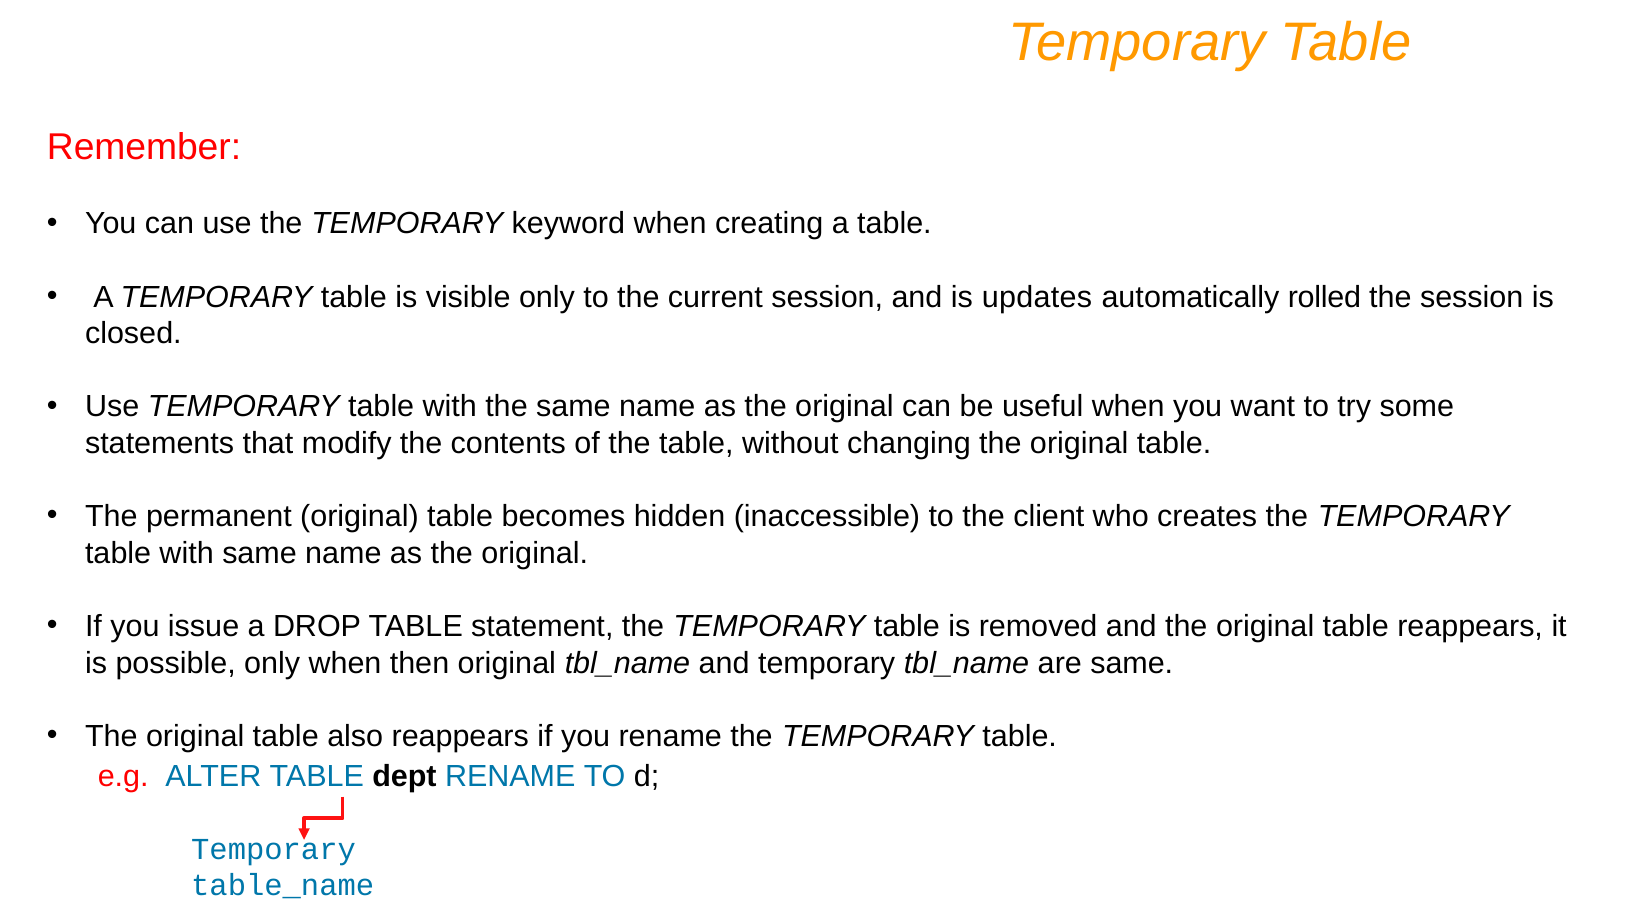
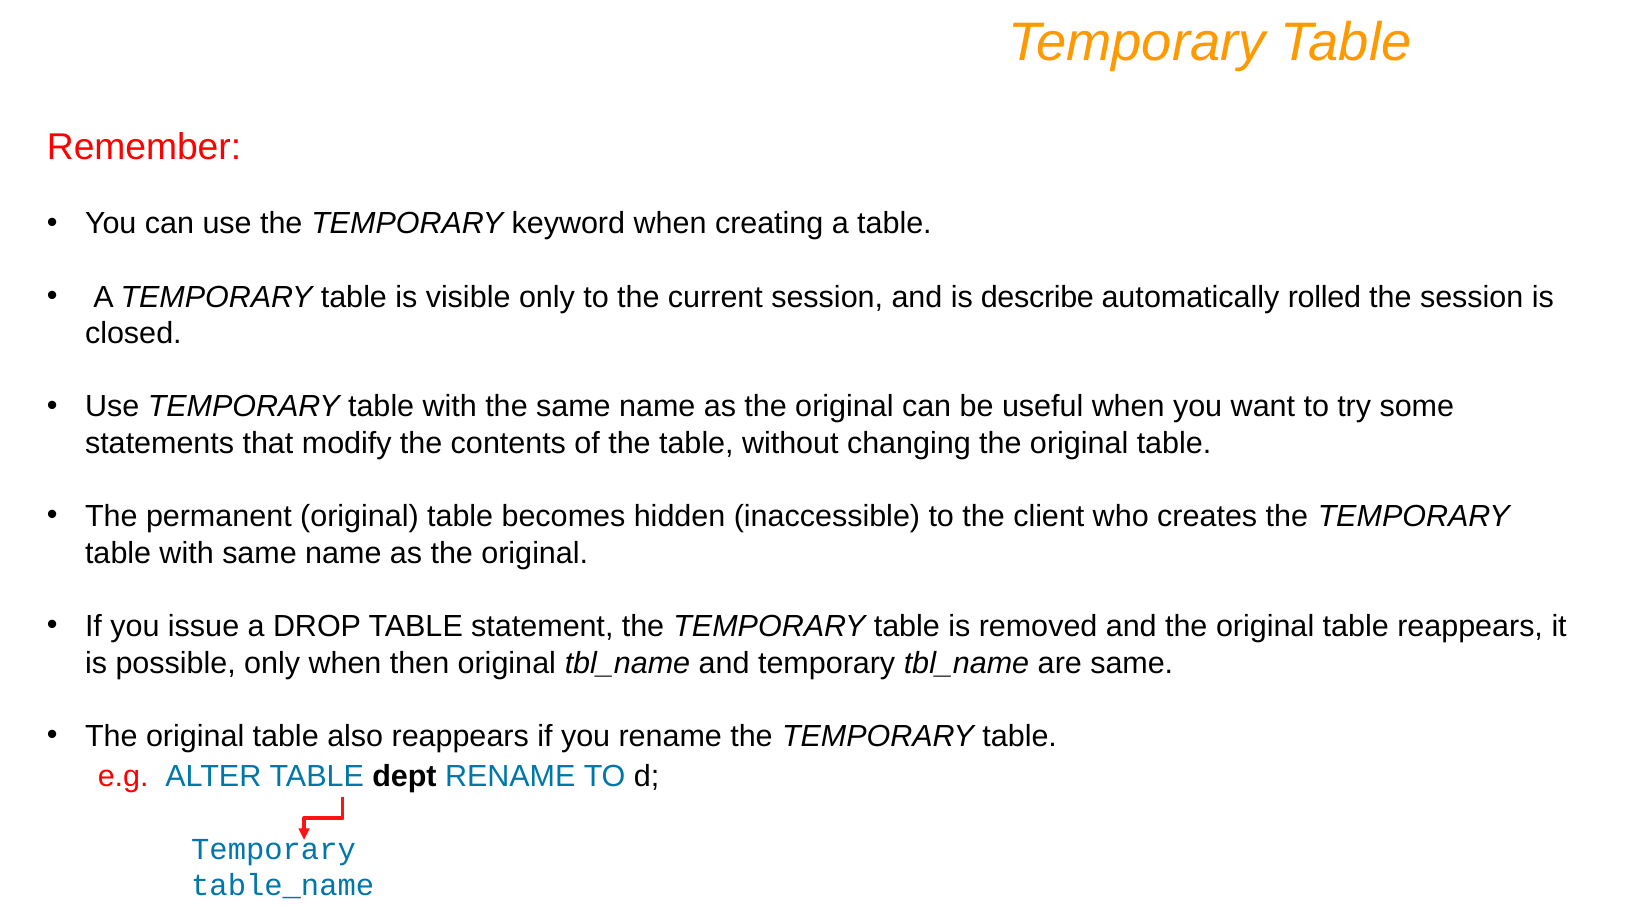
updates: updates -> describe (1037, 297)
